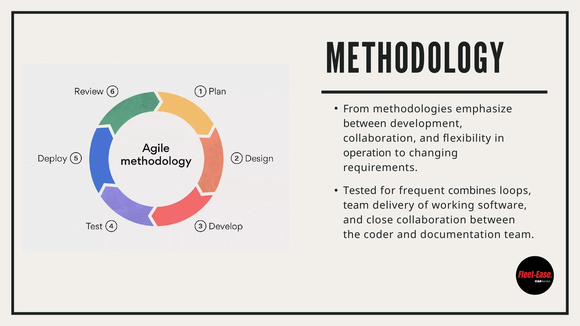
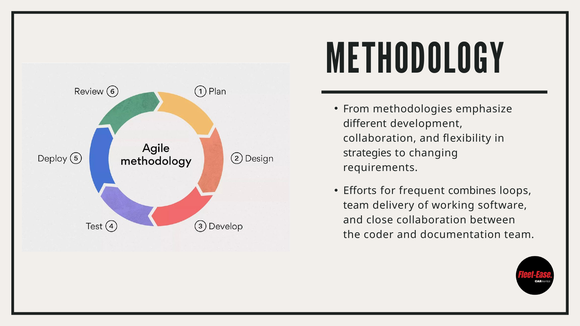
between: between -> different (365, 124)
operation: operation -> strategies (367, 153)
Tested: Tested -> Efforts (360, 191)
